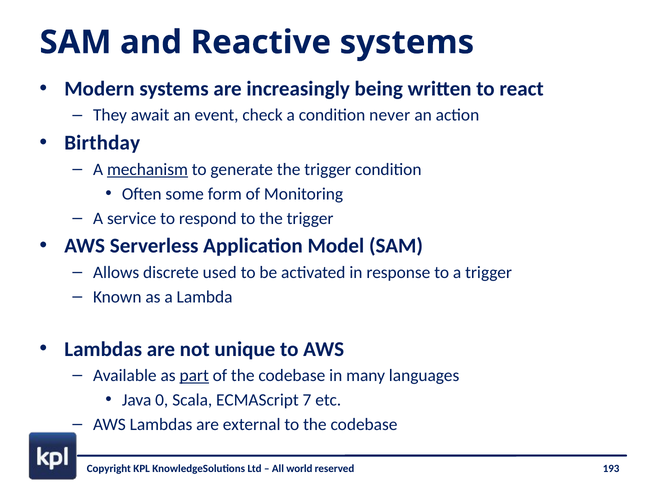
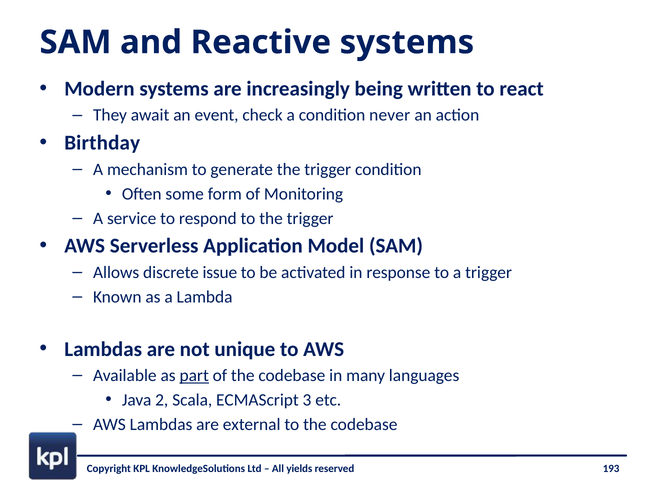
mechanism underline: present -> none (147, 169)
used: used -> issue (220, 273)
0: 0 -> 2 (162, 400)
7: 7 -> 3 (307, 400)
world: world -> yields (299, 469)
